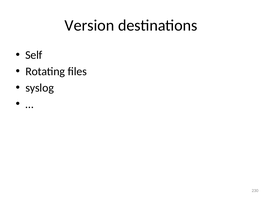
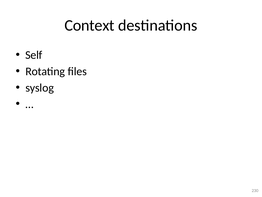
Version: Version -> Context (89, 25)
